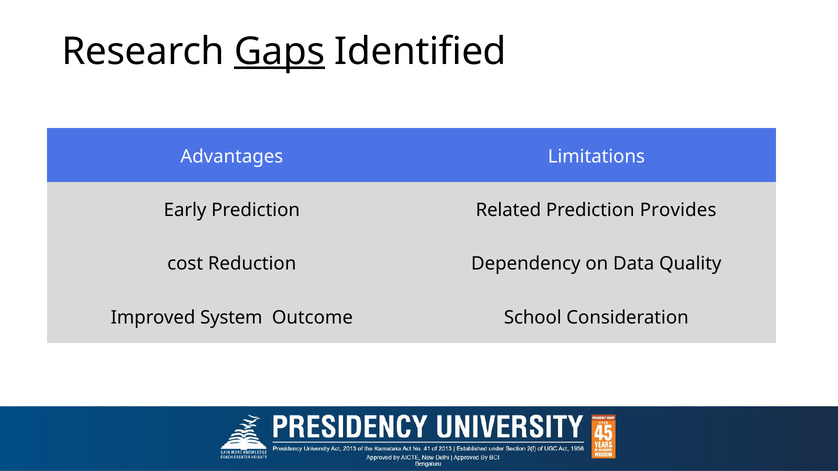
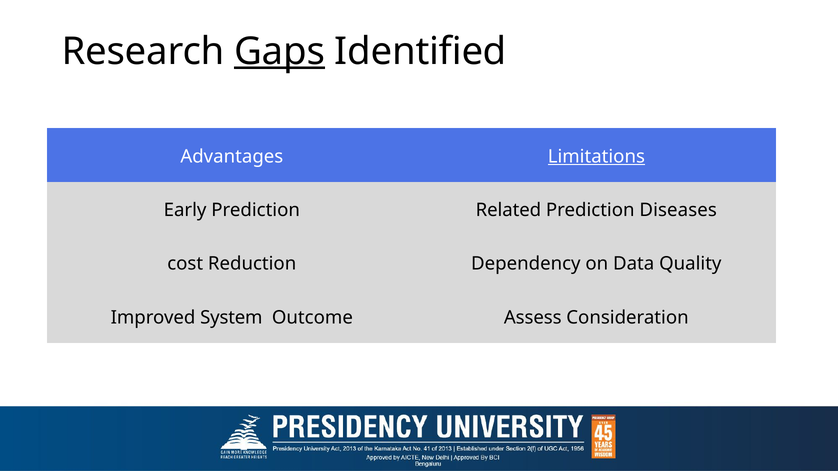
Limitations underline: none -> present (596, 157)
Provides: Provides -> Diseases (678, 210)
School: School -> Assess (533, 318)
